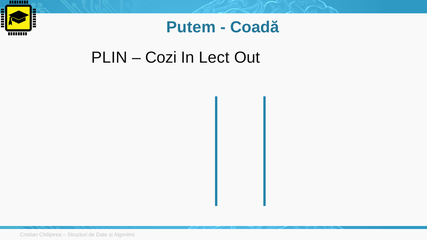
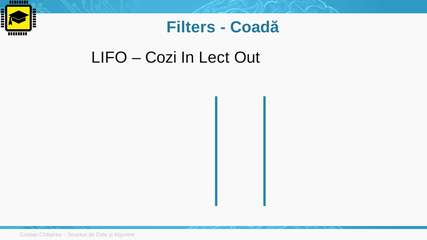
Putem: Putem -> Filters (191, 27)
PLIN: PLIN -> LIFO (109, 58)
